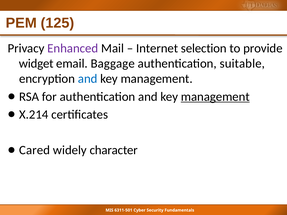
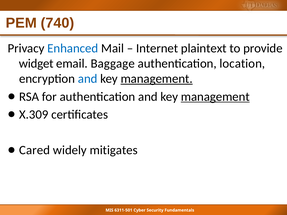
125: 125 -> 740 (58, 23)
Enhanced colour: purple -> blue (73, 48)
selection: selection -> plaintext (204, 48)
suitable: suitable -> location (242, 64)
management underline: none -> present (157, 79)
X.214: X.214 -> X.309 (34, 115)
character: character -> mitigates (114, 150)
